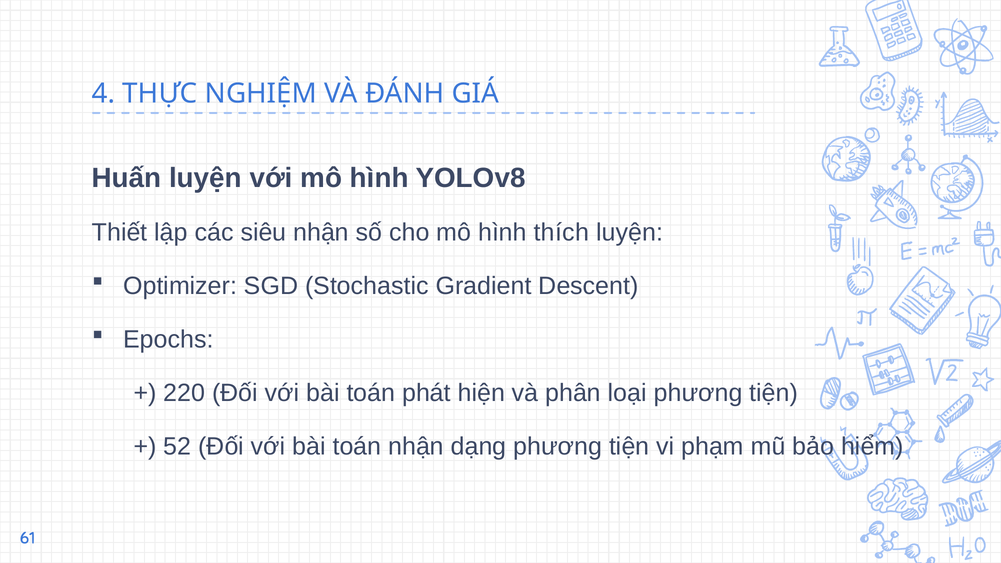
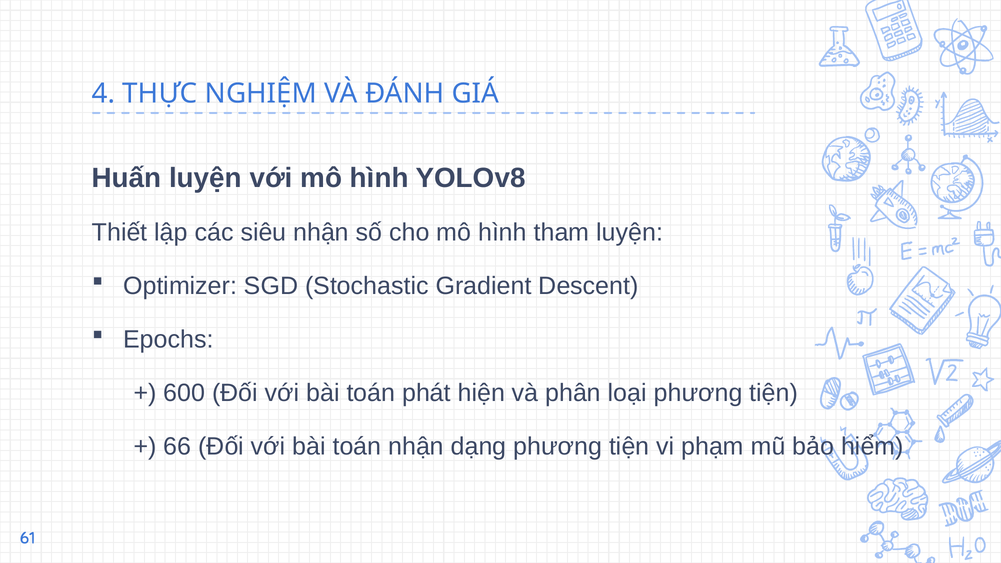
thích: thích -> tham (561, 233)
220: 220 -> 600 (184, 393)
52: 52 -> 66 (177, 446)
